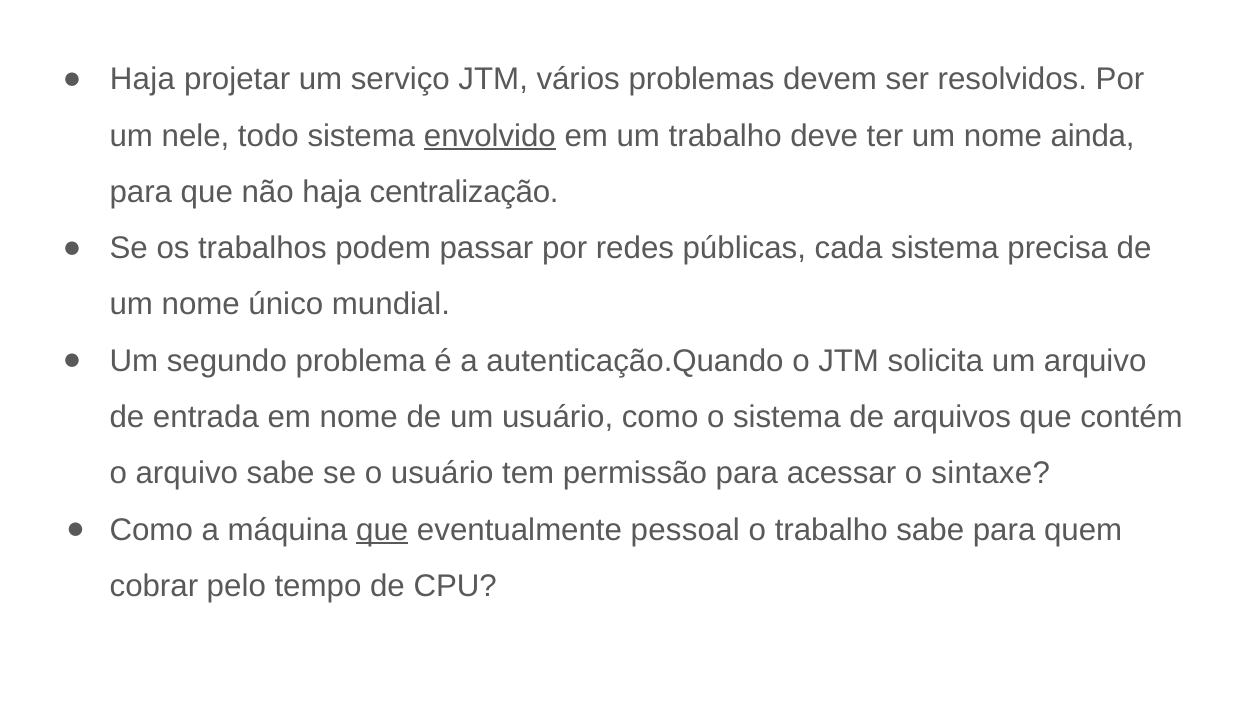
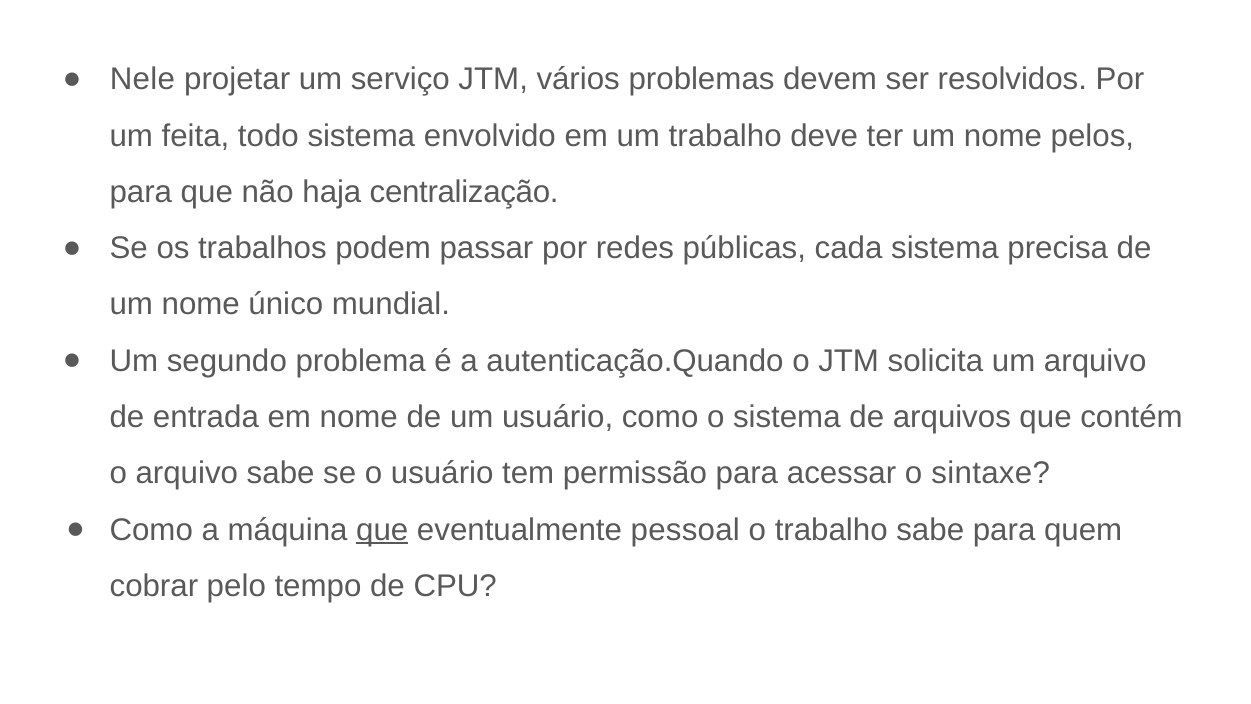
Haja: Haja -> Nele (142, 79)
nele: nele -> feita (196, 136)
envolvido underline: present -> none (490, 136)
ainda: ainda -> pelos (1092, 136)
